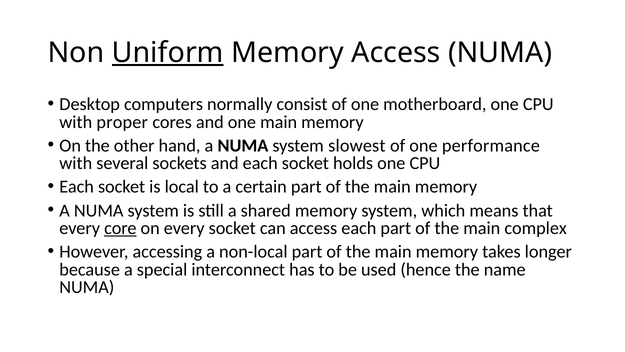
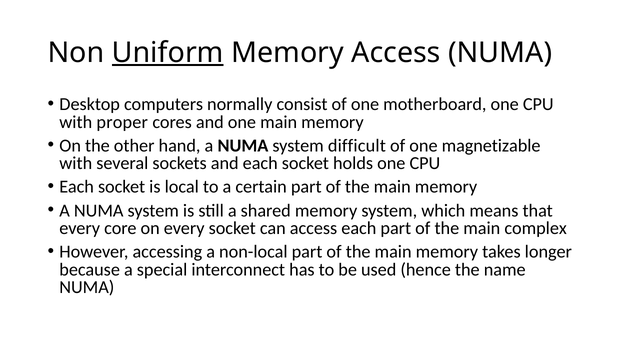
slowest: slowest -> difficult (357, 145)
performance: performance -> magnetizable (491, 145)
core underline: present -> none (120, 228)
